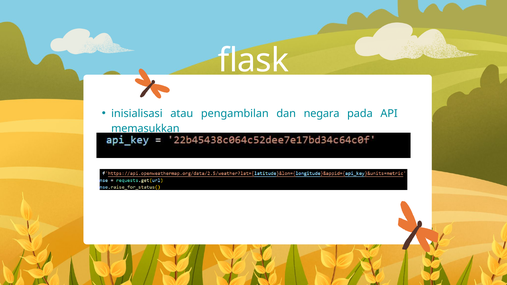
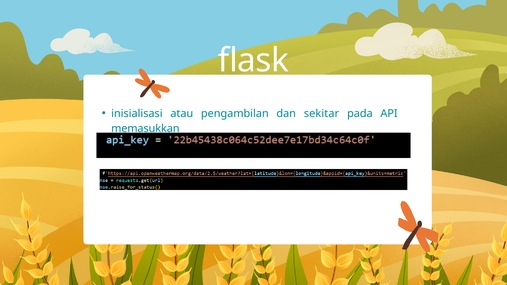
negara: negara -> sekitar (321, 113)
